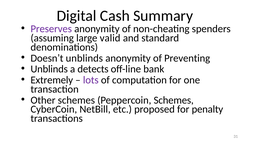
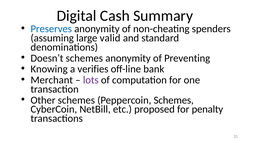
Preserves colour: purple -> blue (51, 29)
Doesn’t unblinds: unblinds -> schemes (84, 58)
Unblinds: Unblinds -> Knowing (49, 69)
detects: detects -> verifies (93, 69)
Extremely: Extremely -> Merchant (52, 80)
